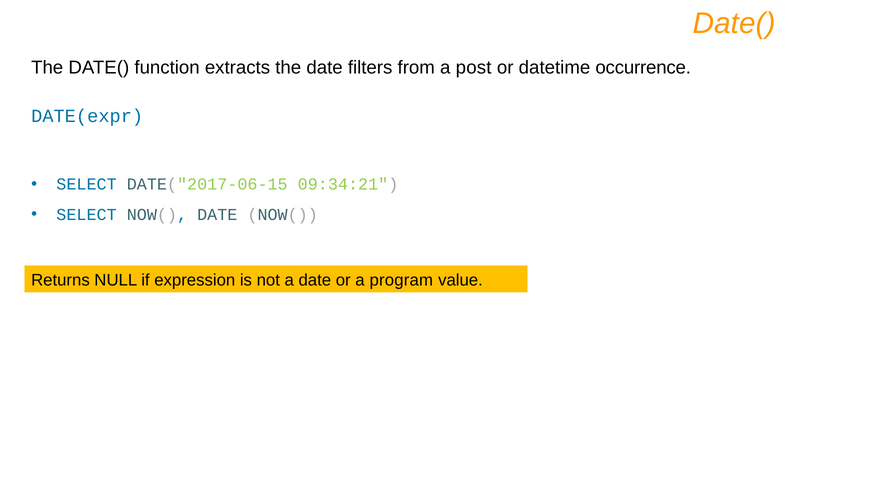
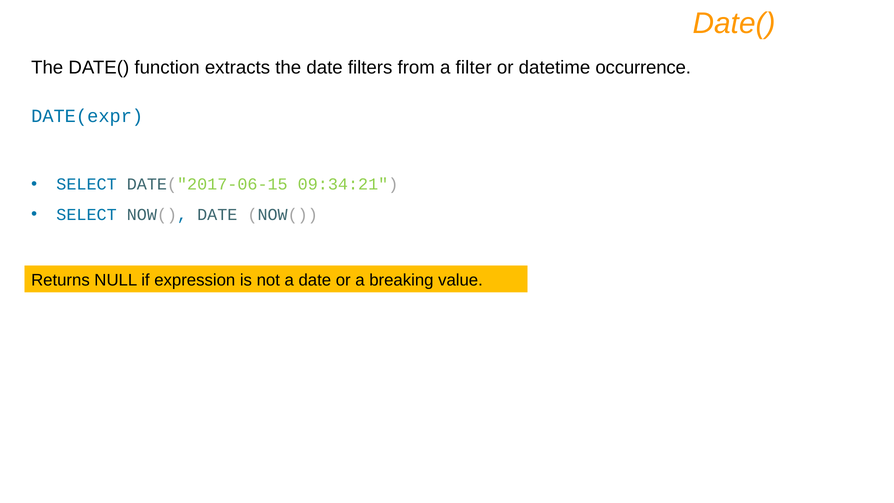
post: post -> filter (474, 67)
program: program -> breaking (401, 280)
